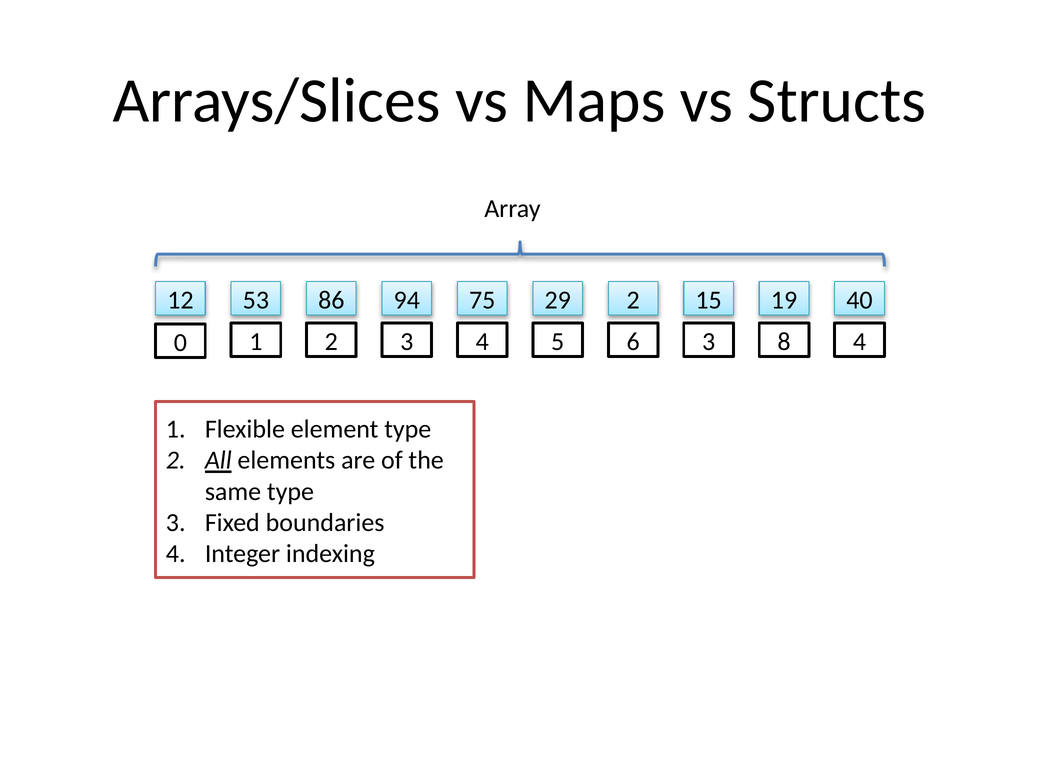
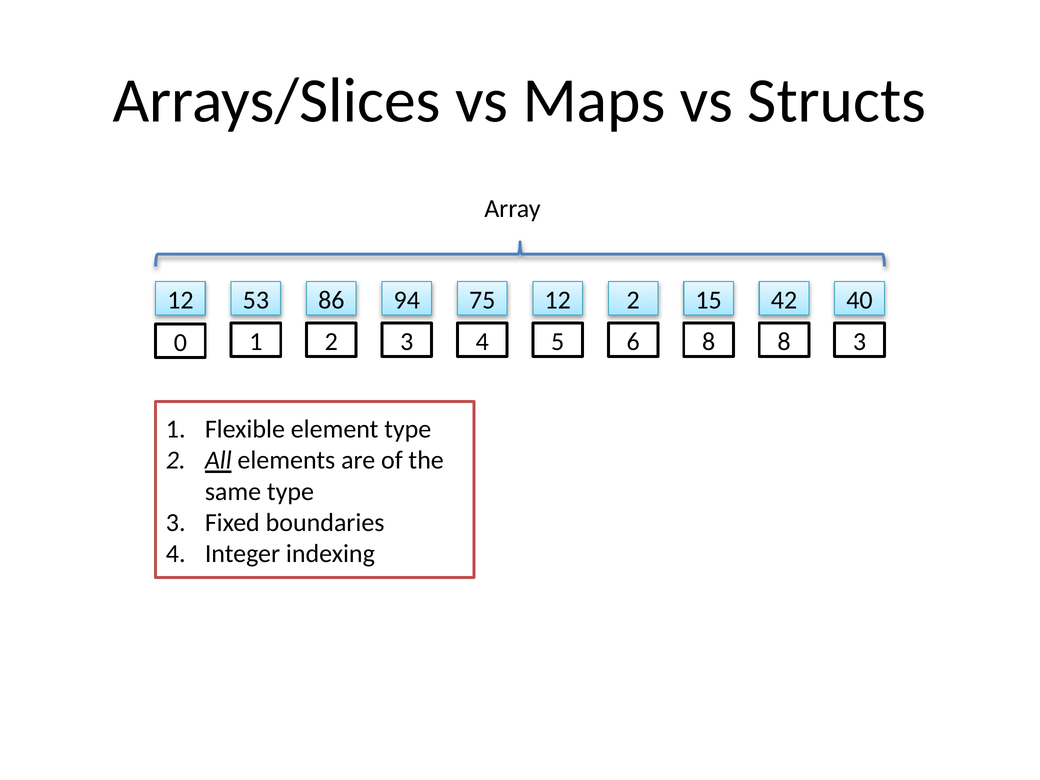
75 29: 29 -> 12 (558, 300)
19: 19 -> 42 (784, 300)
6 3: 3 -> 8 (709, 341)
8 4: 4 -> 3 (860, 341)
